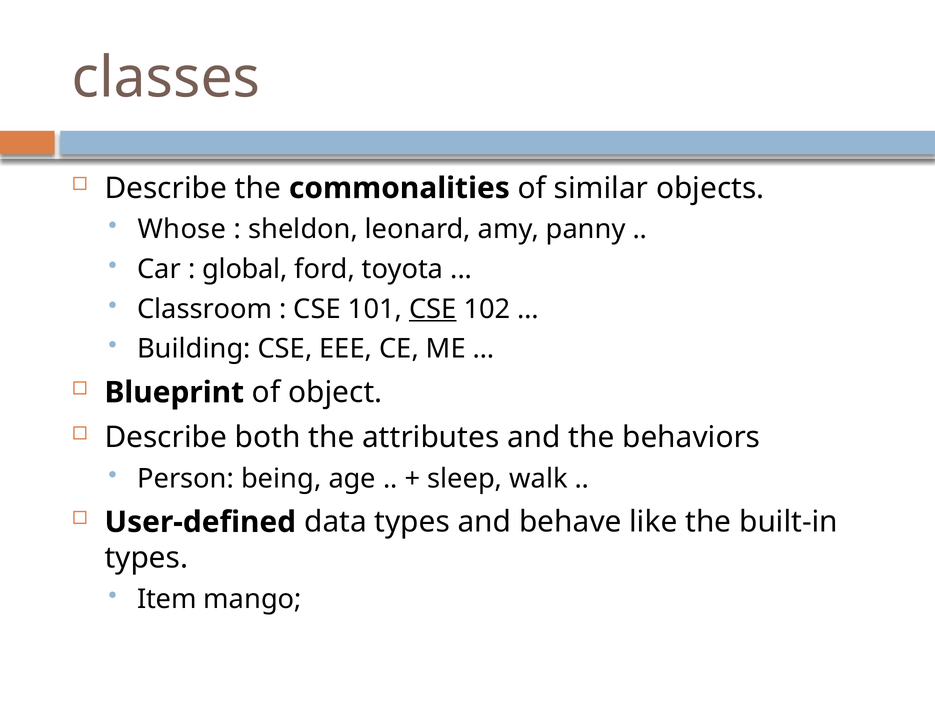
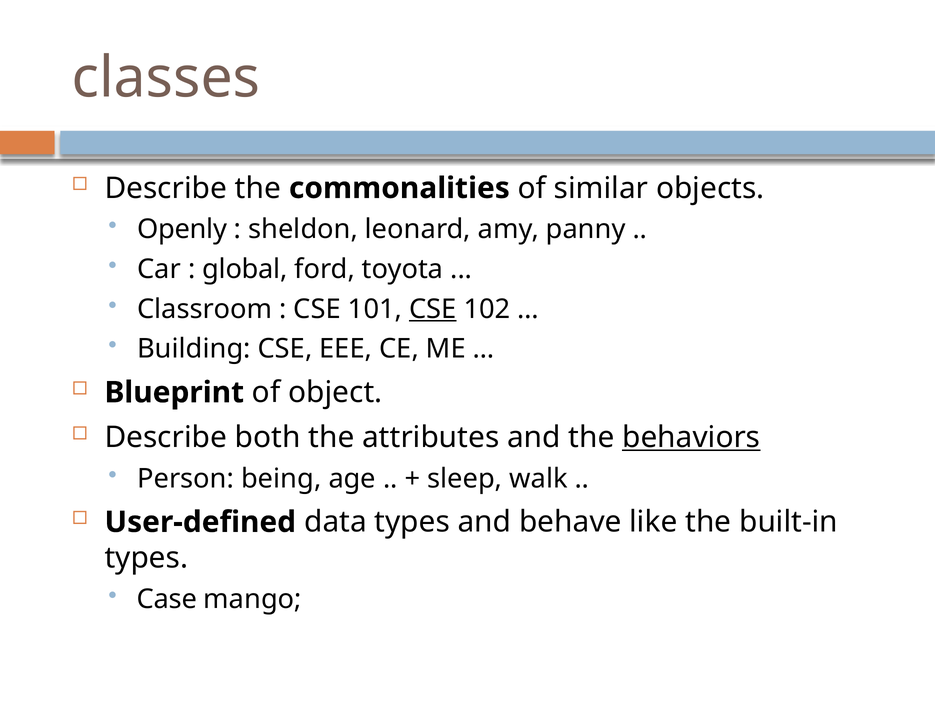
Whose: Whose -> Openly (182, 229)
behaviors underline: none -> present (691, 438)
Item: Item -> Case (167, 599)
